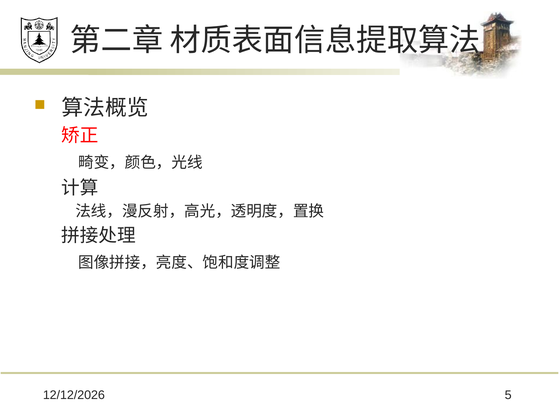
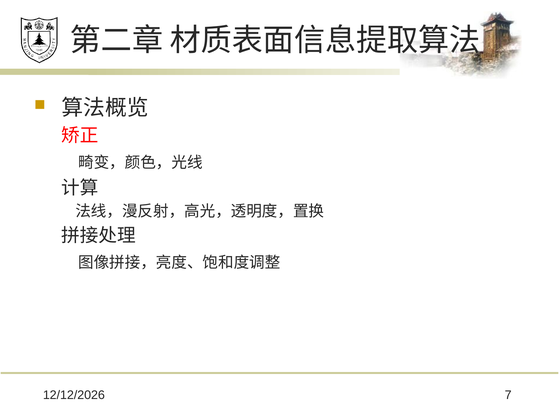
5: 5 -> 7 (508, 395)
